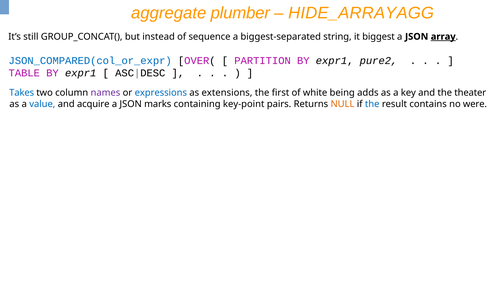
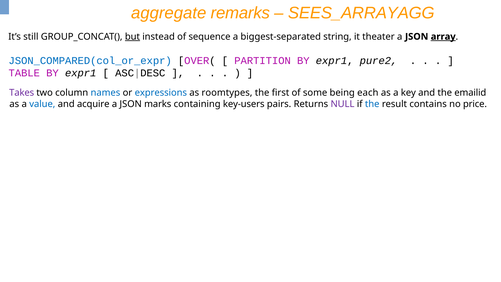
plumber: plumber -> remarks (240, 13)
HIDE_ARRAYAGG: HIDE_ARRAYAGG -> SEES_ARRAYAGG (361, 13)
but underline: none -> present (132, 37)
biggest: biggest -> theater (378, 37)
Takes colour: blue -> purple (22, 93)
names colour: purple -> blue (105, 93)
extensions: extensions -> roomtypes (227, 93)
white: white -> some (315, 93)
adds: adds -> each (368, 93)
theater: theater -> emailid (470, 93)
key-point: key-point -> key-users (244, 104)
NULL colour: orange -> purple (343, 104)
were: were -> price (475, 104)
